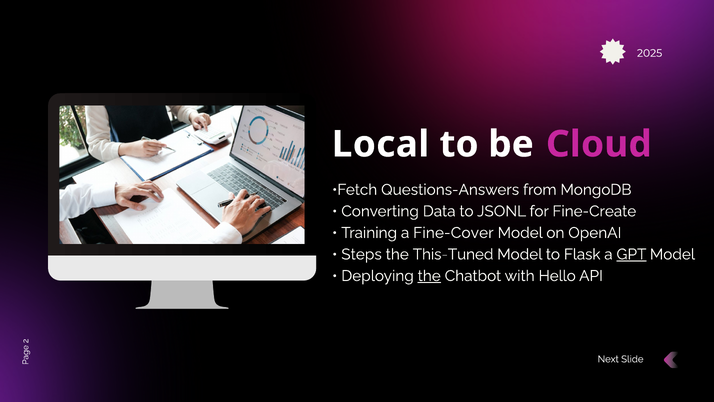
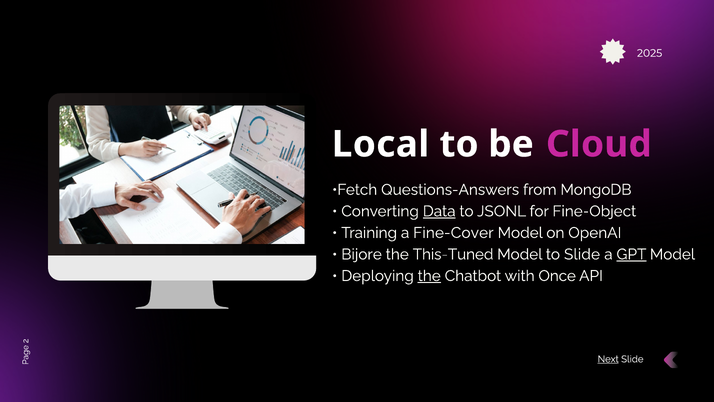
Data underline: none -> present (439, 211)
Fine-Create: Fine-Create -> Fine-Object (594, 211)
Steps: Steps -> Bijore (362, 254)
to Flask: Flask -> Slide (582, 254)
Hello: Hello -> Once (557, 276)
Next underline: none -> present (608, 359)
